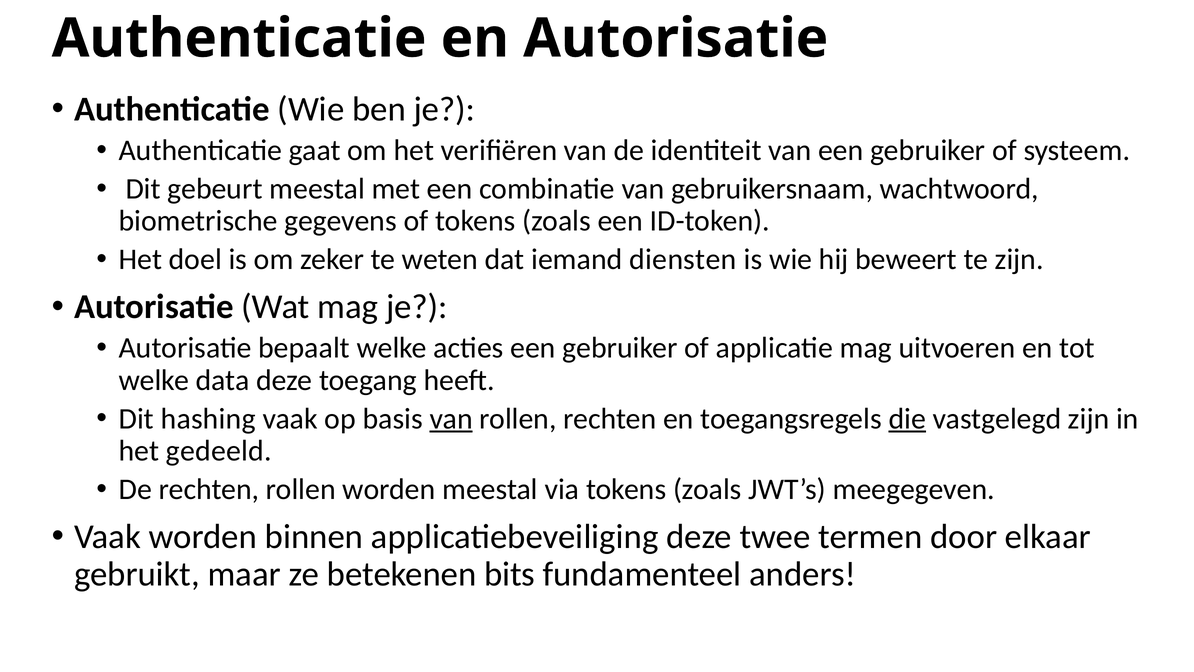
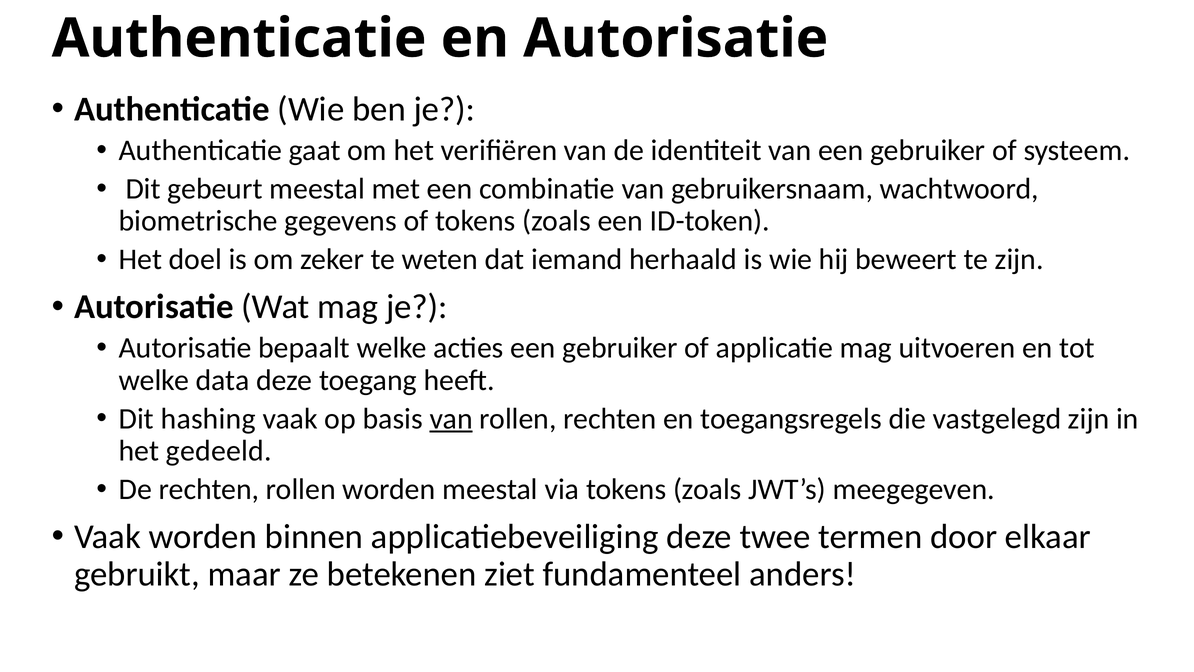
diensten: diensten -> herhaald (683, 259)
die underline: present -> none (907, 419)
bits: bits -> ziet (510, 574)
